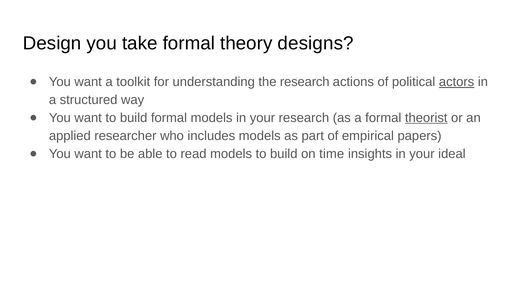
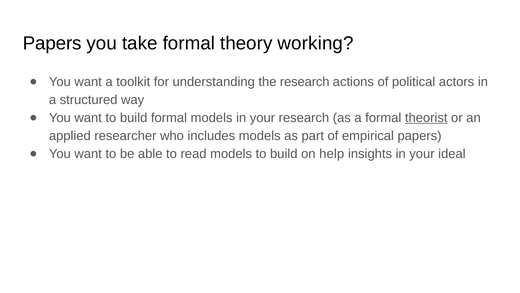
Design: Design -> Papers (52, 43)
designs: designs -> working (316, 43)
actors underline: present -> none (457, 82)
time: time -> help (332, 154)
